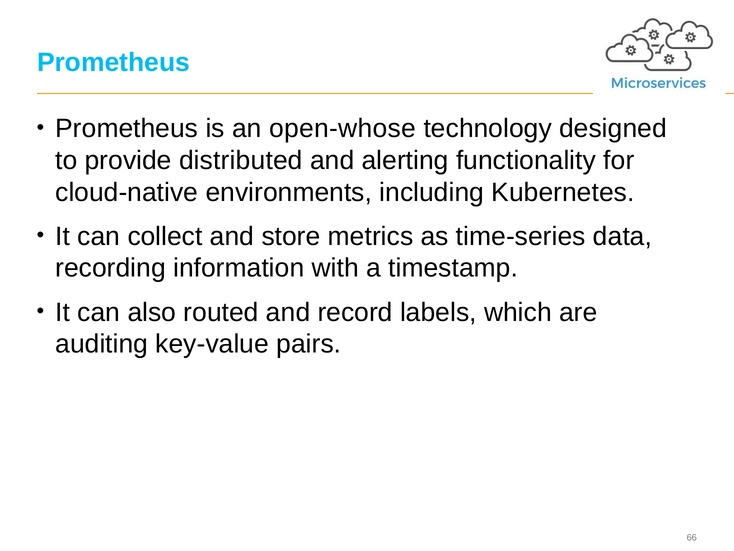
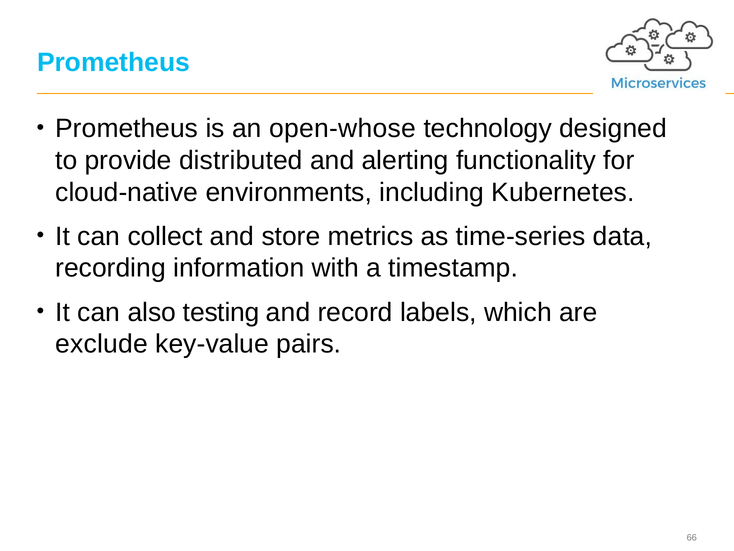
routed: routed -> testing (221, 312)
auditing: auditing -> exclude (102, 344)
